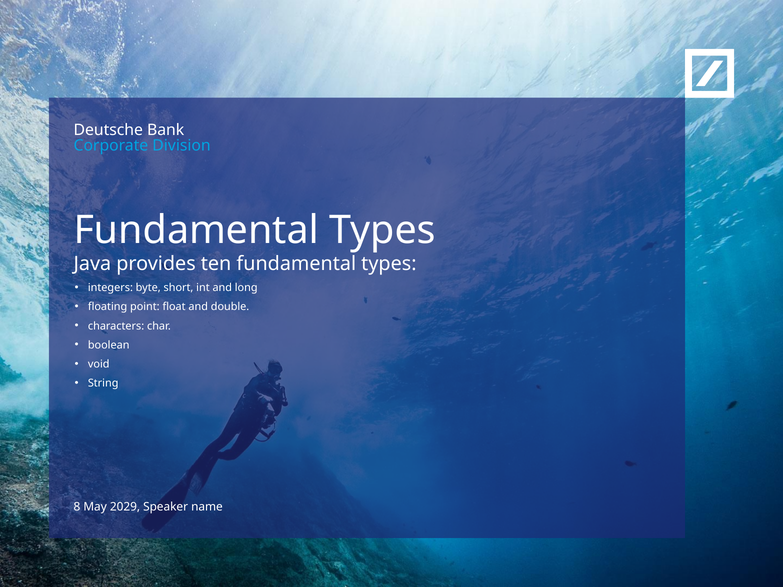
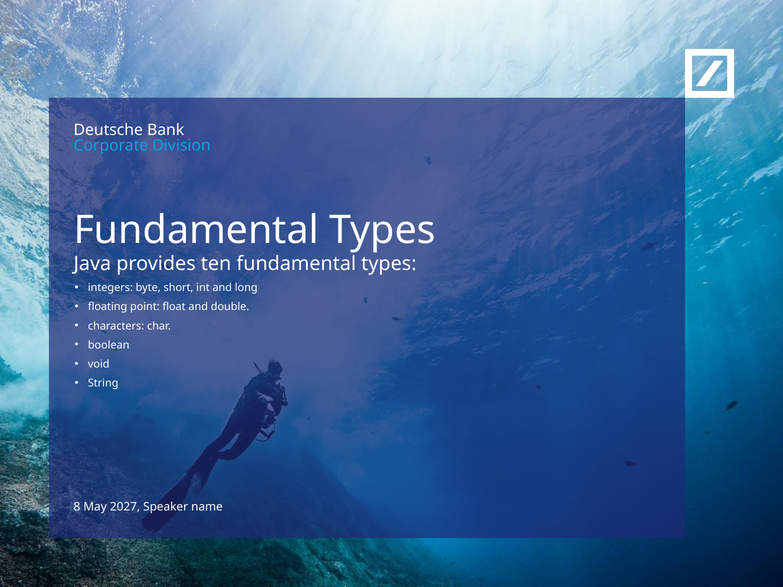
2029: 2029 -> 2027 (125, 507)
